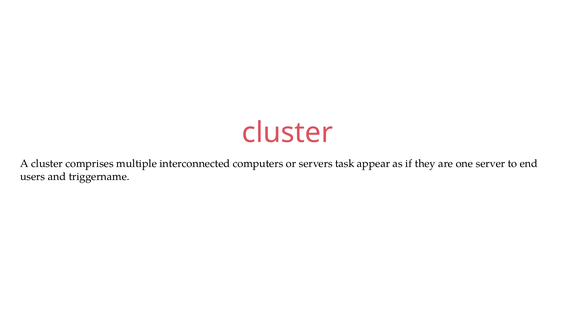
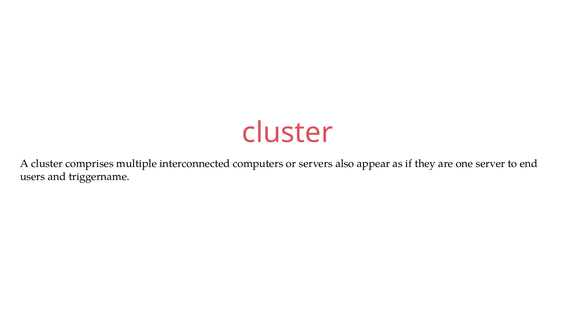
task: task -> also (345, 164)
